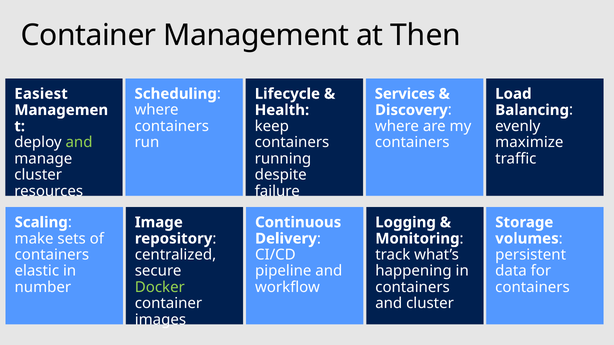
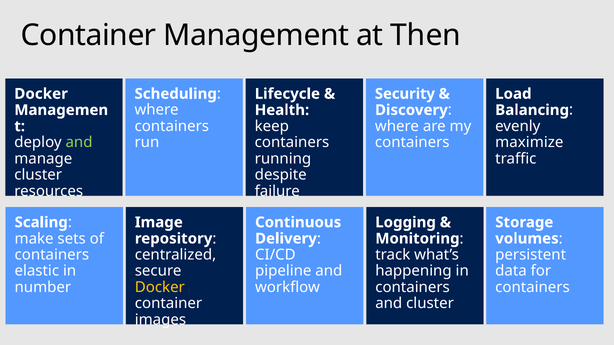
Easiest: Easiest -> Docker (41, 94)
Services: Services -> Security (405, 94)
Docker colour: light green -> yellow (160, 287)
